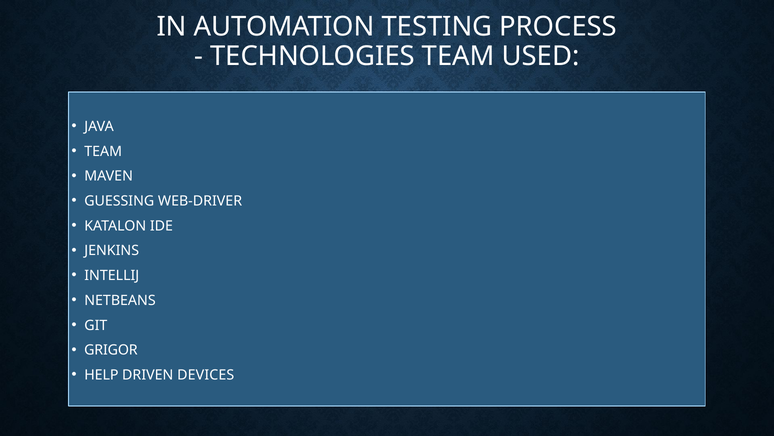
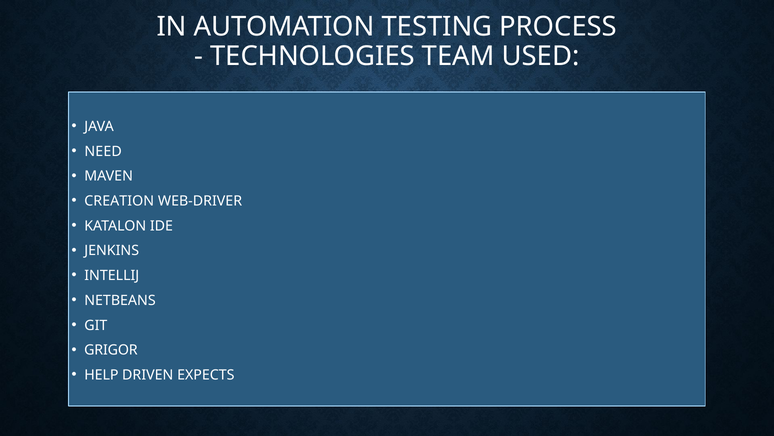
TEAM: TEAM -> NEED (103, 151)
GUESSING: GUESSING -> CREATION (119, 201)
DEVICES: DEVICES -> EXPECTS (206, 374)
